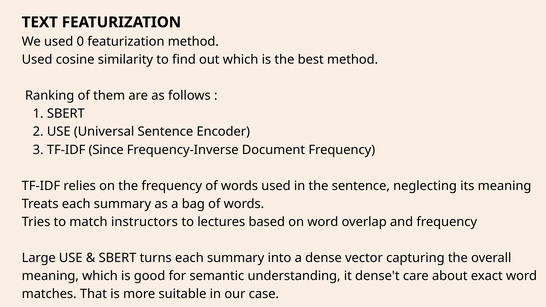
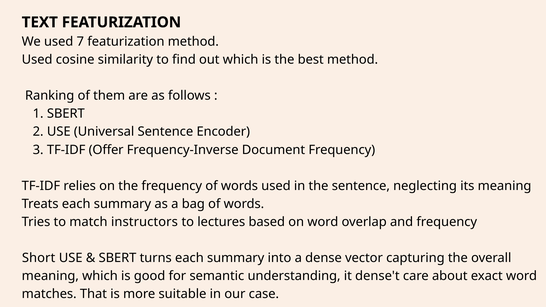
0: 0 -> 7 (80, 42)
Since: Since -> Offer (106, 150)
Large: Large -> Short (39, 258)
